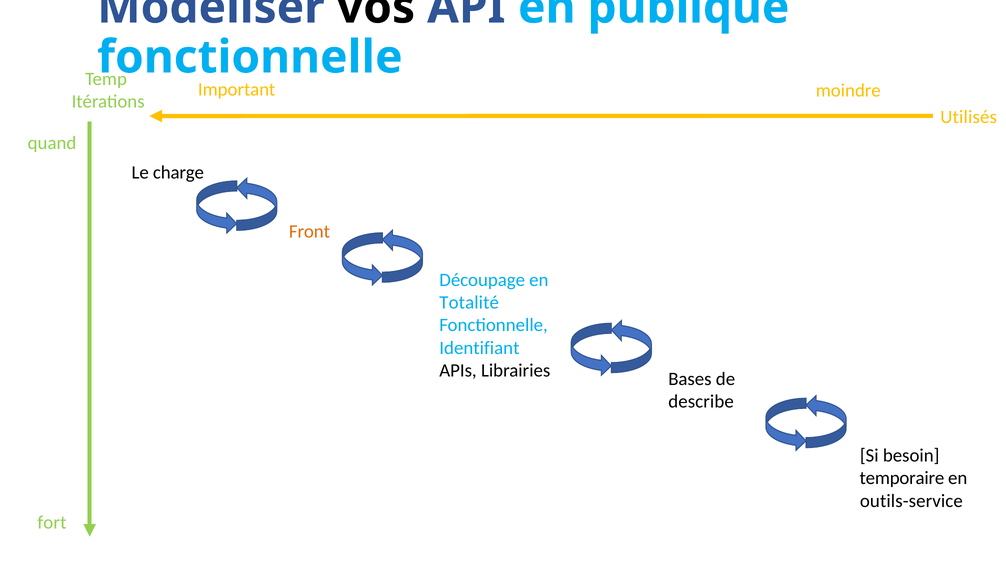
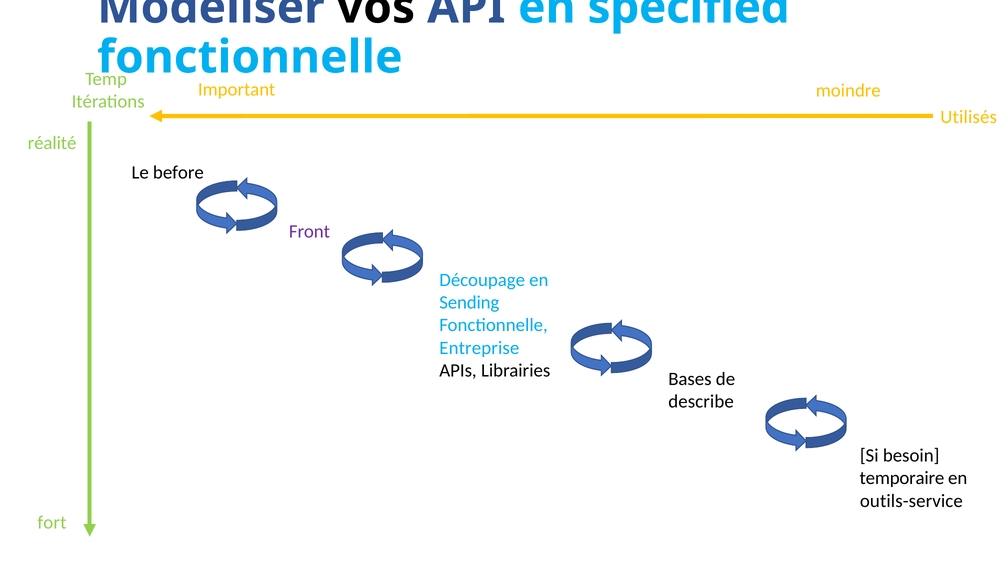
publique: publique -> specified (689, 7)
quand: quand -> réalité (52, 143)
charge: charge -> before (178, 172)
Front colour: orange -> purple (309, 231)
Totalité: Totalité -> Sending (469, 302)
Identifiant: Identifiant -> Entreprise (479, 348)
